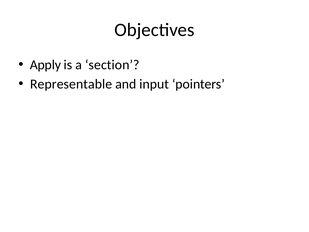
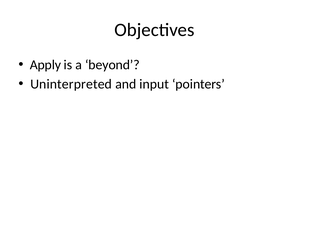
section: section -> beyond (112, 65)
Representable: Representable -> Uninterpreted (71, 84)
